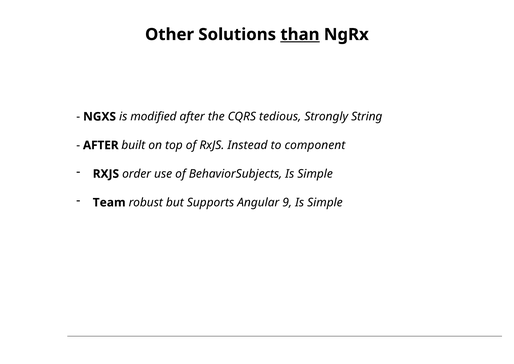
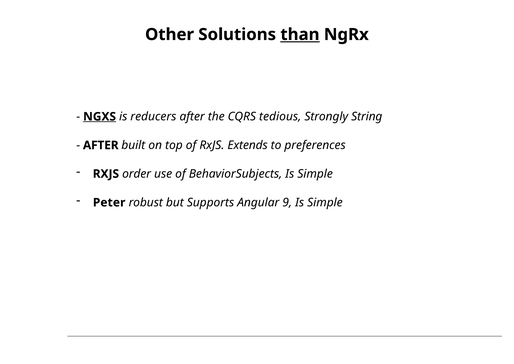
NGXS underline: none -> present (100, 116)
modified: modified -> reducers (153, 116)
Instead: Instead -> Extends (248, 145)
component: component -> preferences (315, 145)
Team: Team -> Peter (109, 202)
